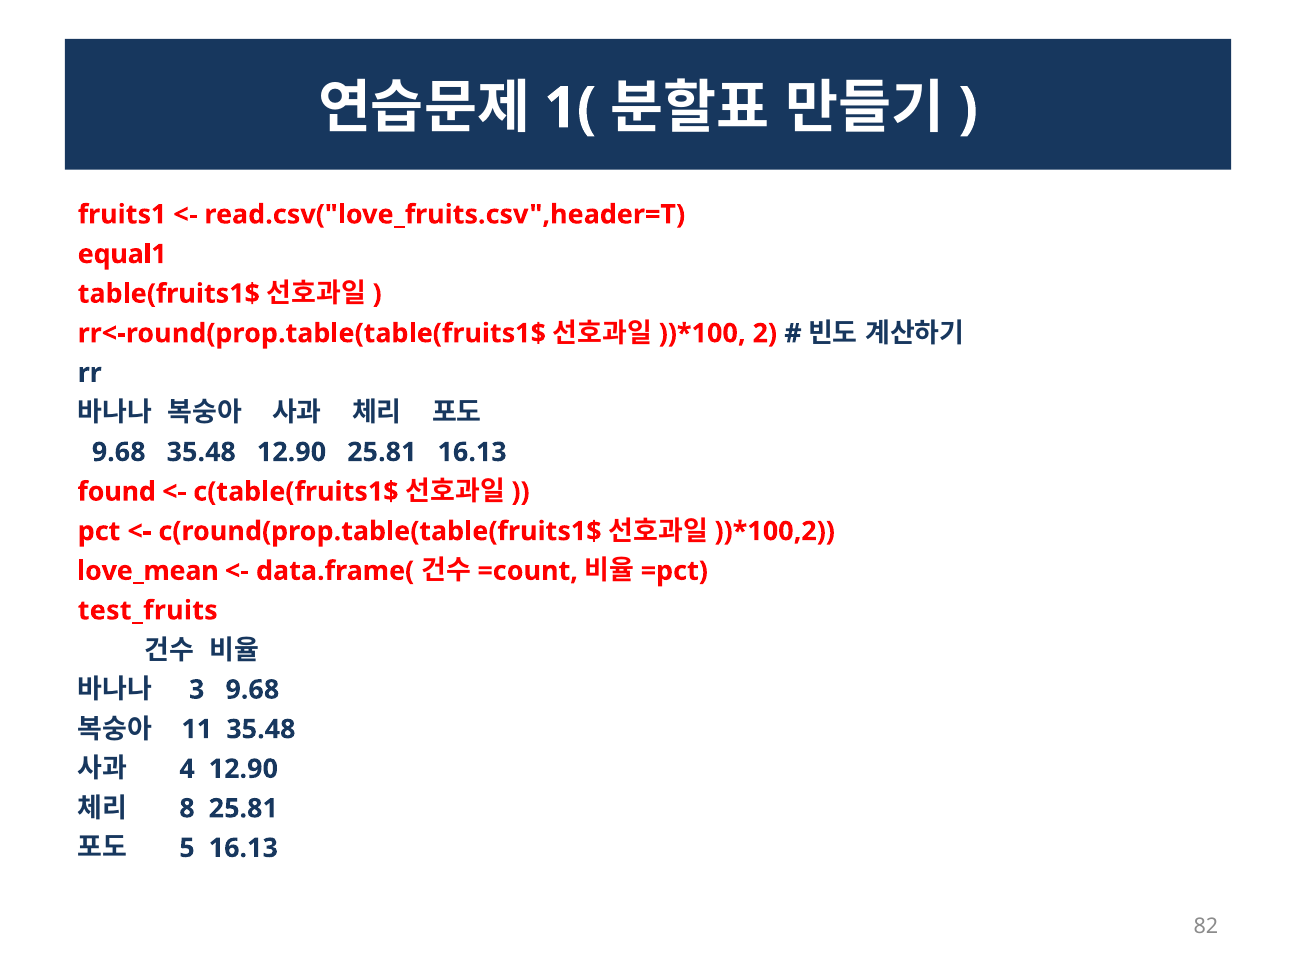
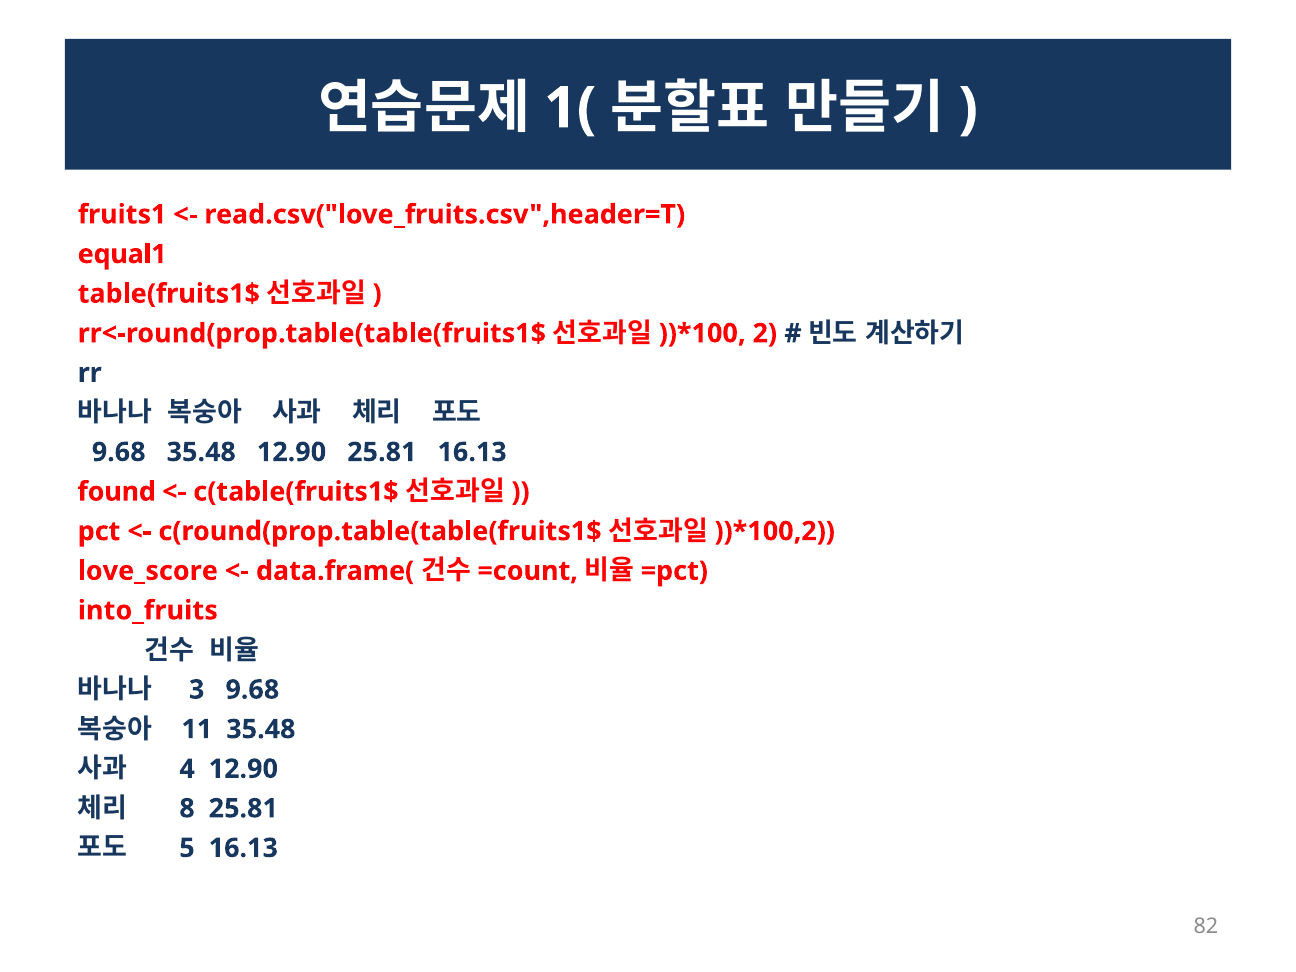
love_mean: love_mean -> love_score (148, 571)
test_fruits: test_fruits -> into_fruits (148, 611)
